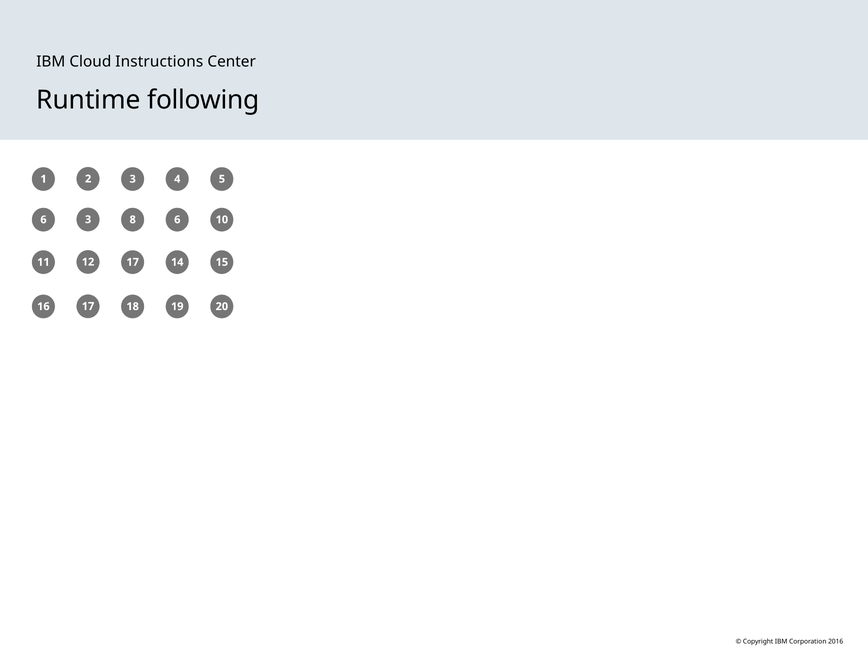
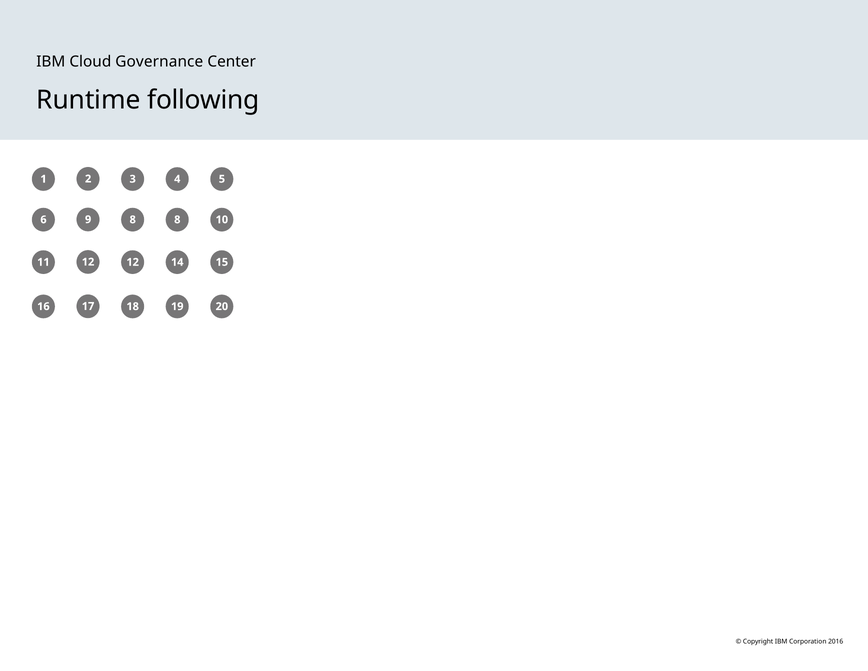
Instructions: Instructions -> Governance (159, 62)
6 3: 3 -> 9 (88, 219)
8 6: 6 -> 8 (177, 220)
12 17: 17 -> 12 (133, 262)
